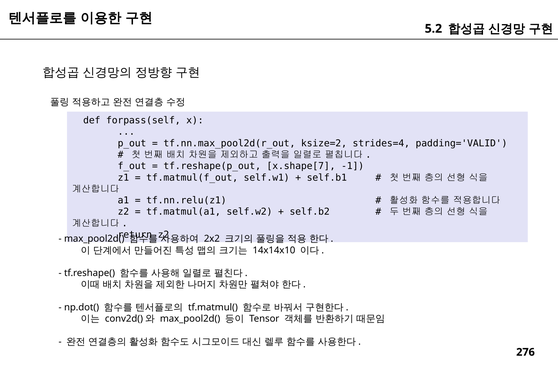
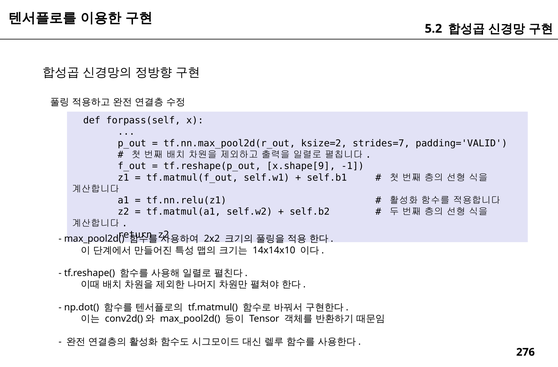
strides=4: strides=4 -> strides=7 (381, 143)
x.shape[7: x.shape[7 -> x.shape[9 (301, 166)
